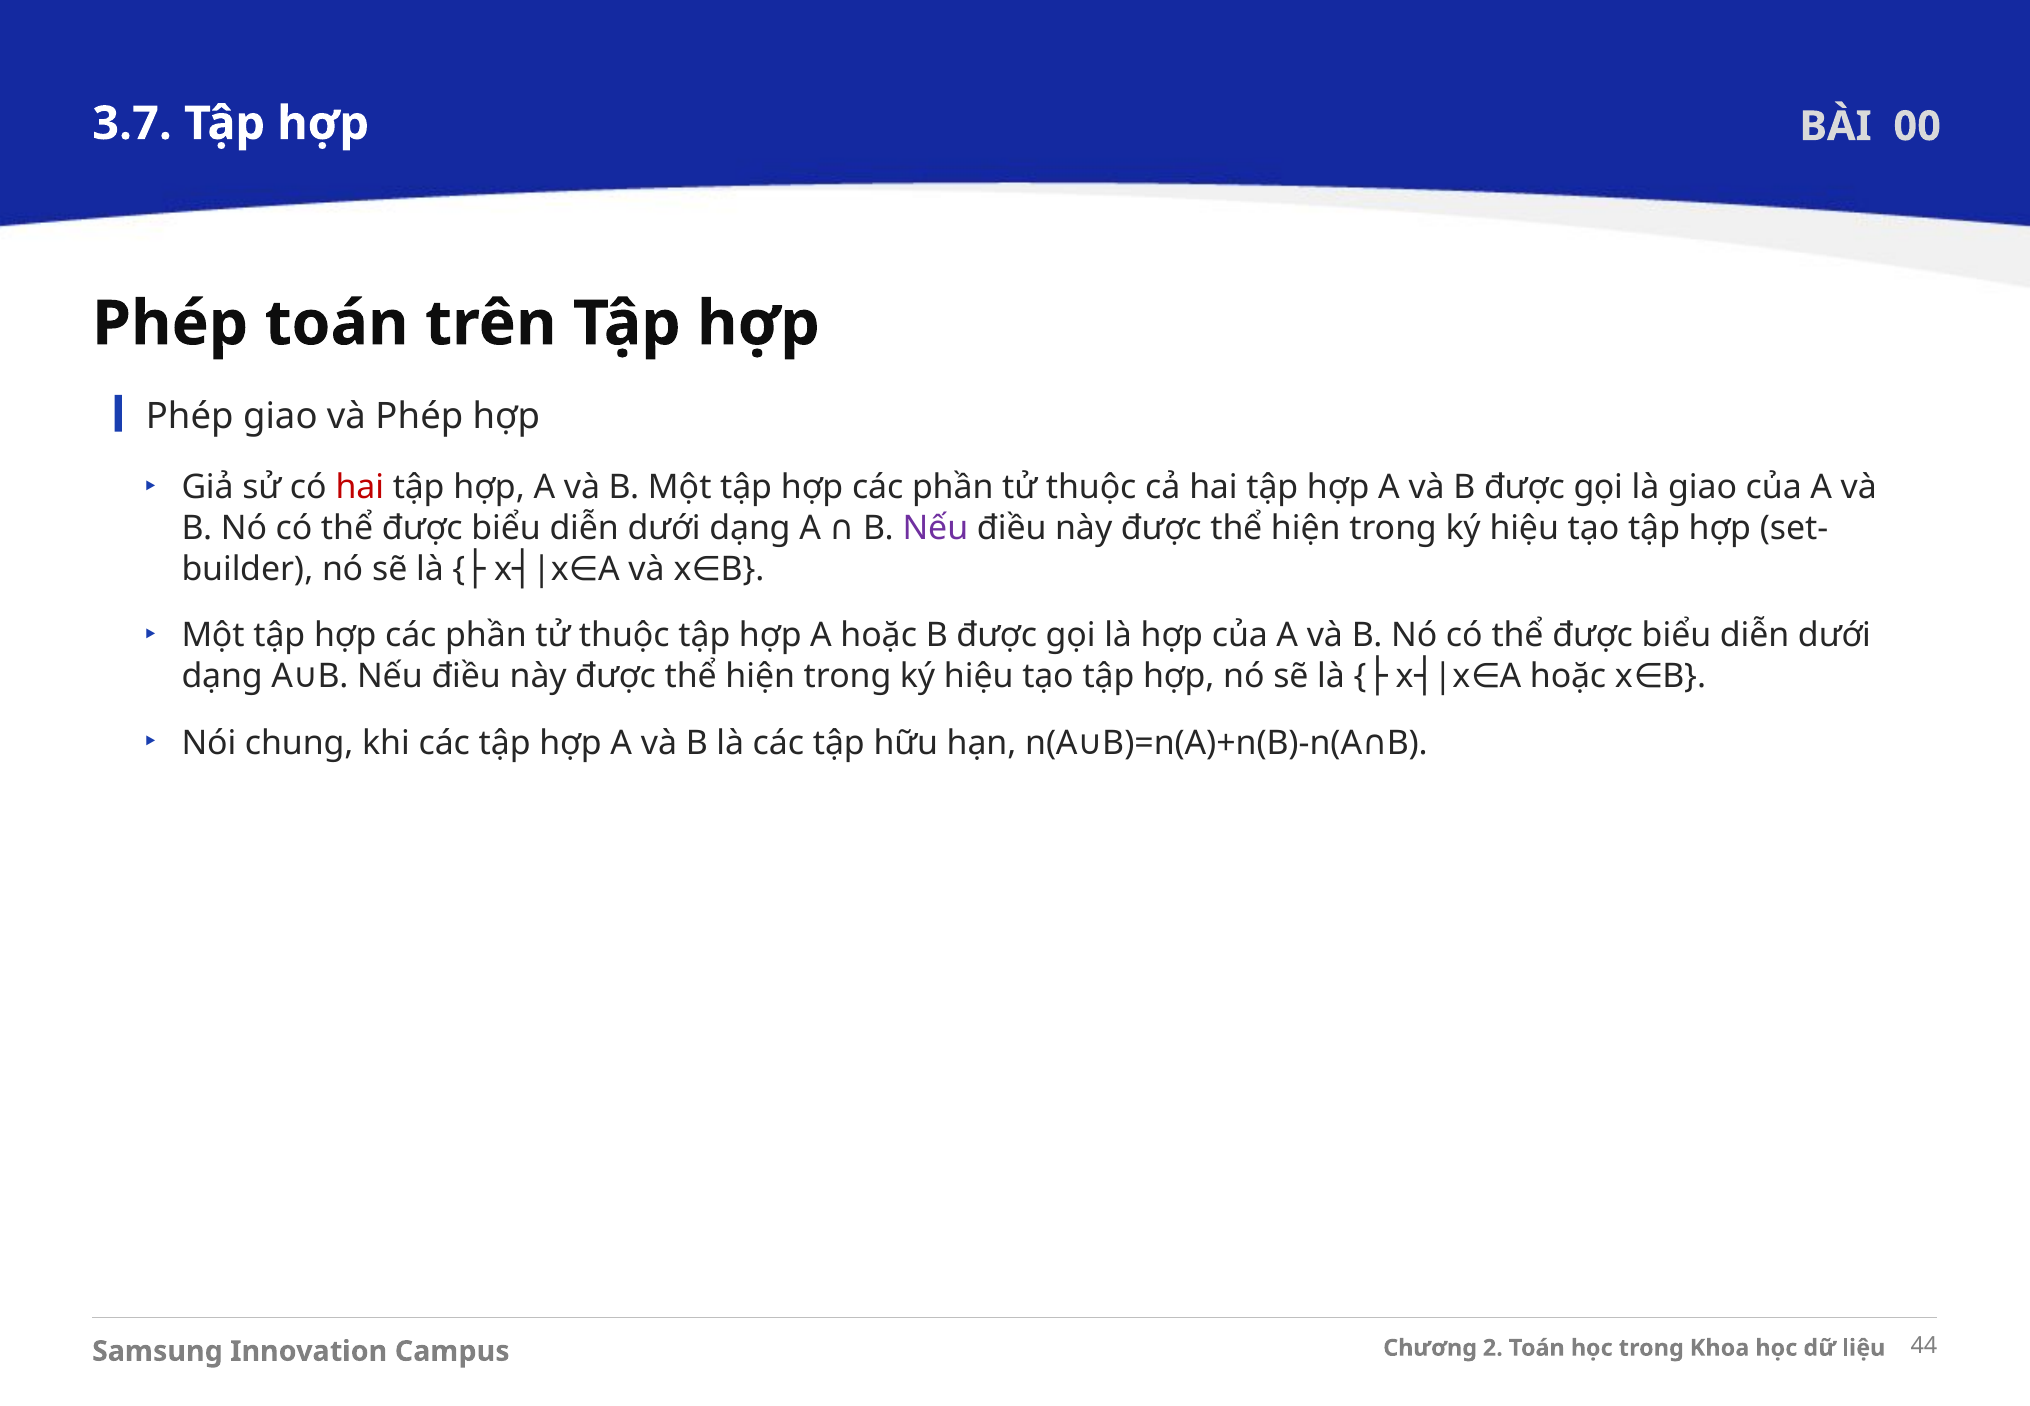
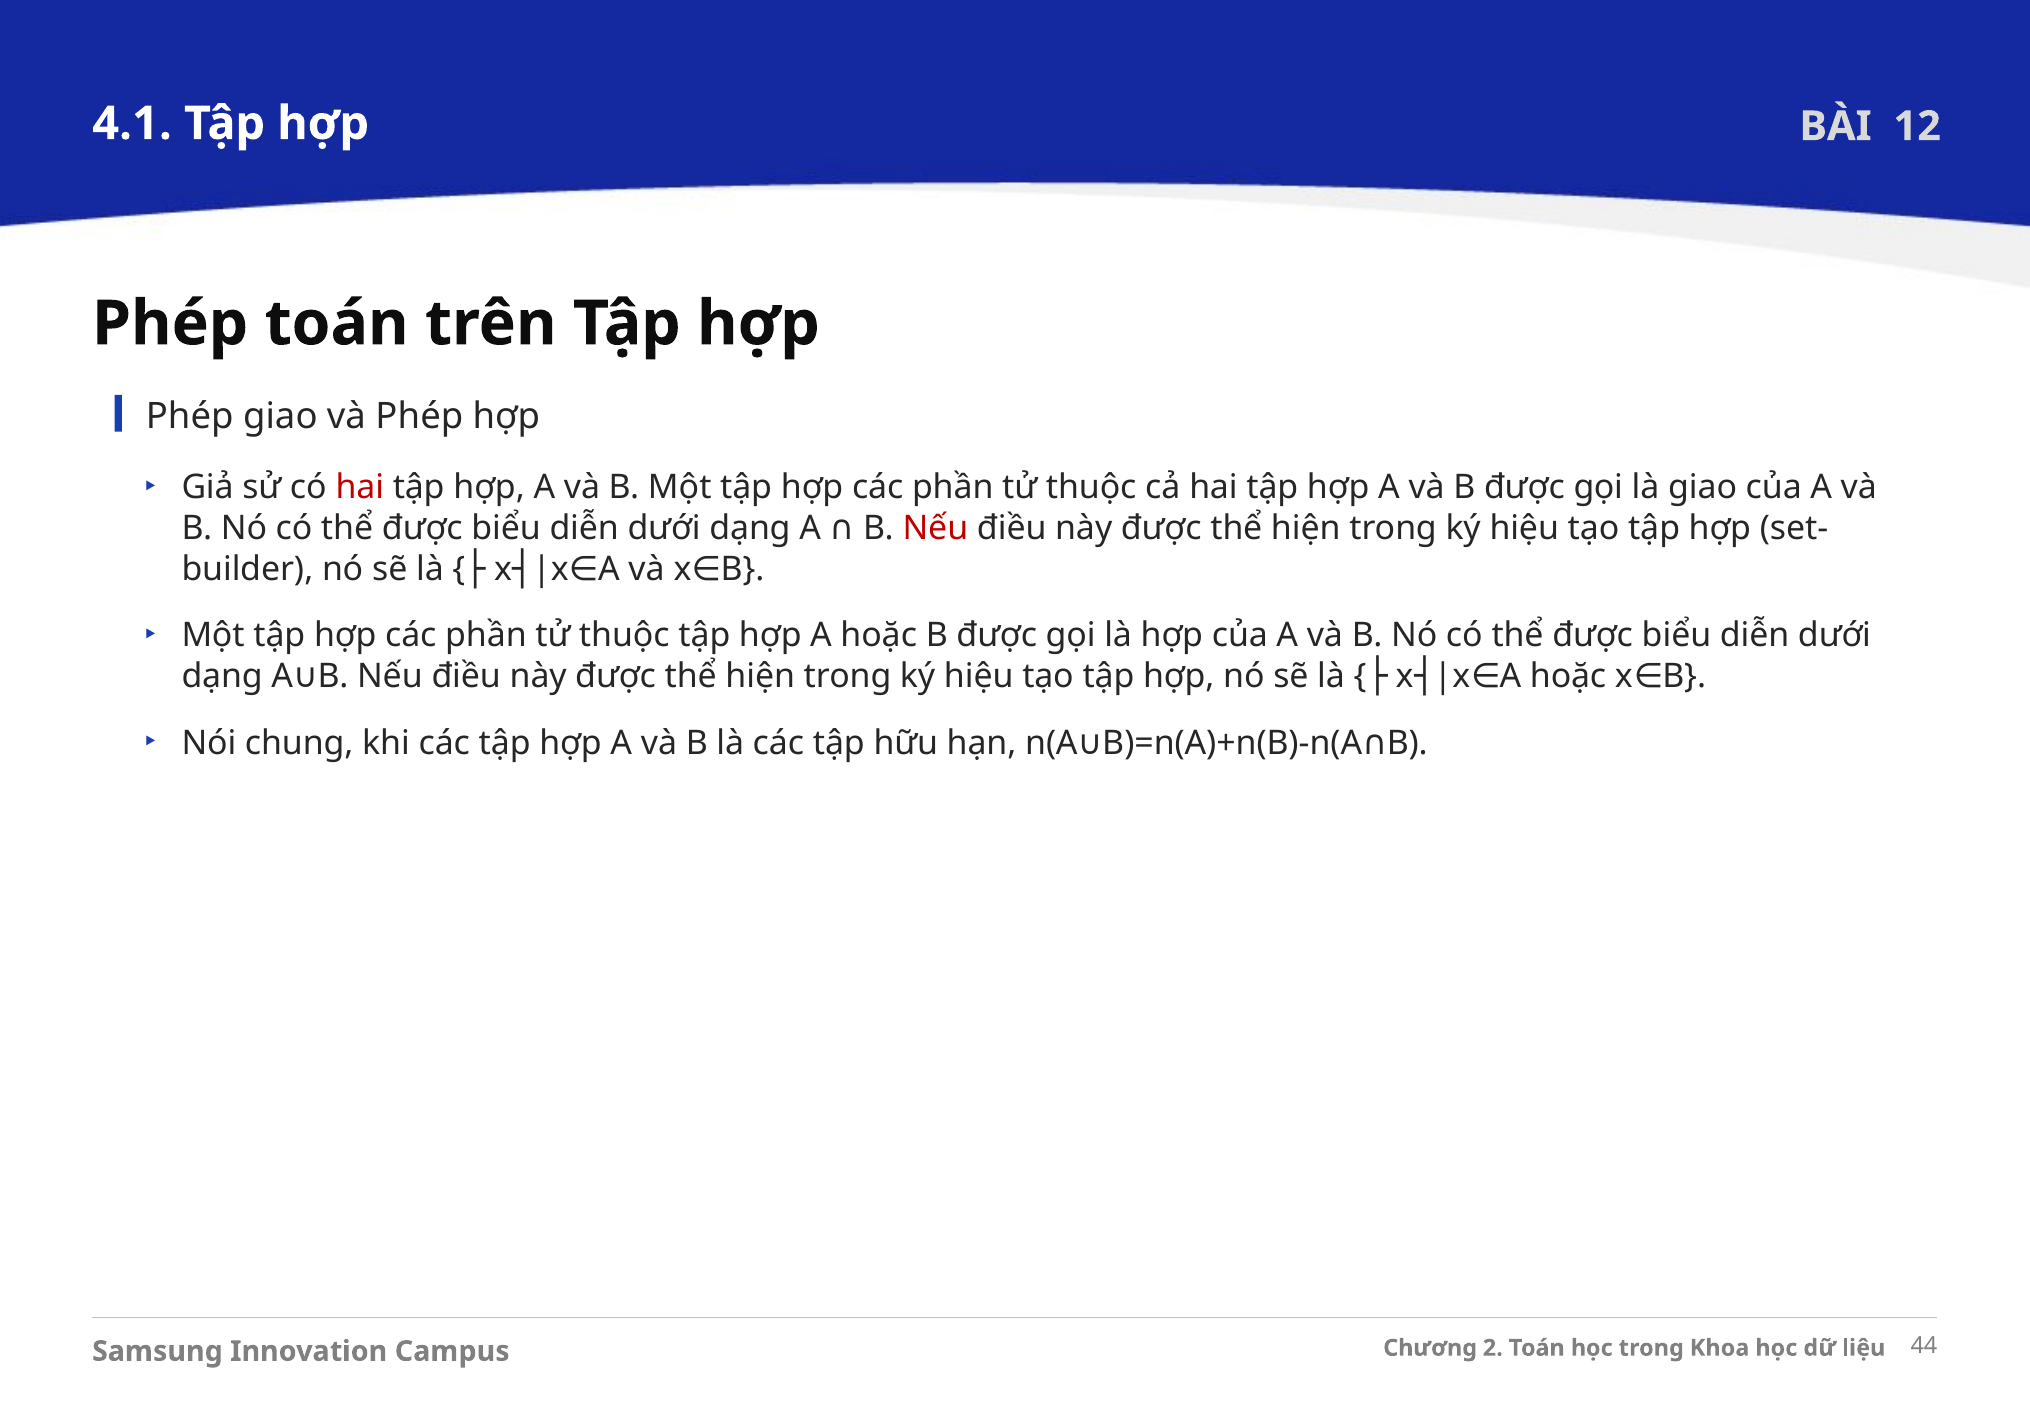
3.7: 3.7 -> 4.1 (132, 124)
00: 00 -> 12 (1917, 126)
Nếu colour: purple -> red (935, 528)
